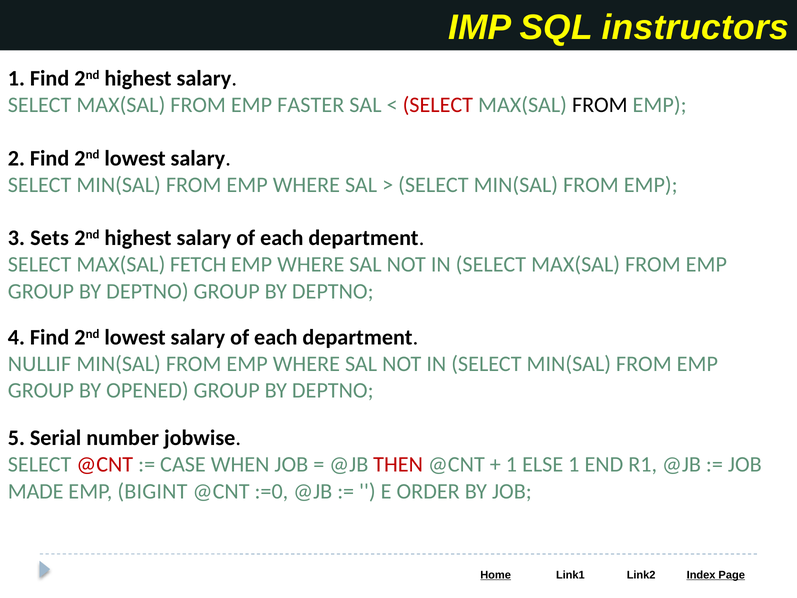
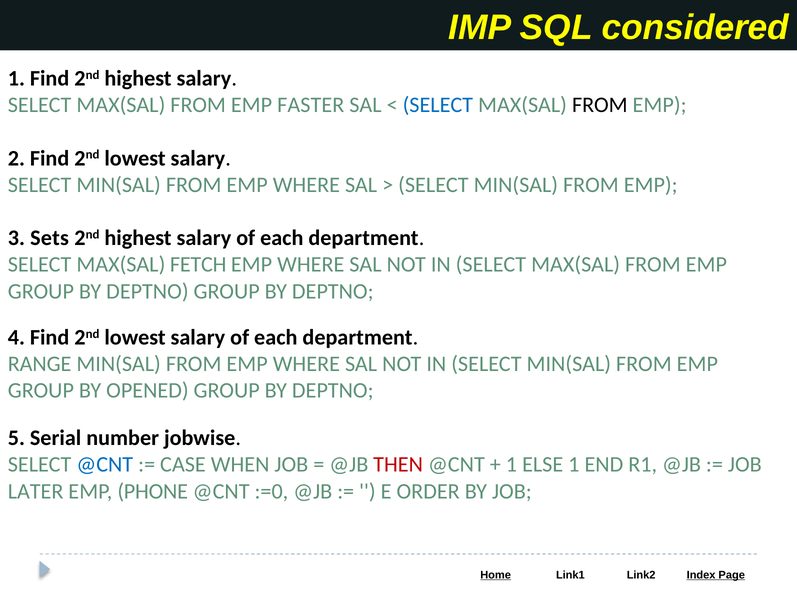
instructors: instructors -> considered (696, 28)
SELECT colour: red -> blue (438, 105)
NULLIF: NULLIF -> RANGE (40, 364)
@CNT colour: red -> blue (105, 464)
MADE: MADE -> LATER (36, 491)
BIGINT: BIGINT -> PHONE (153, 491)
